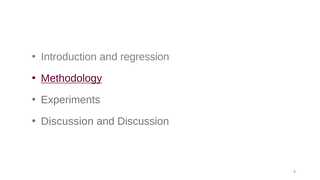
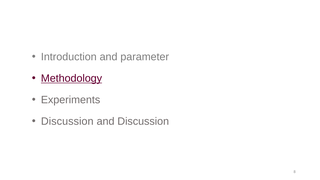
regression: regression -> parameter (145, 57)
